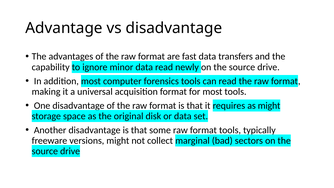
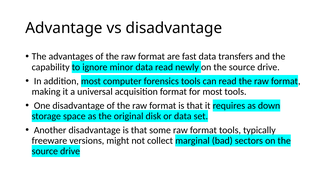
as might: might -> down (269, 106)
